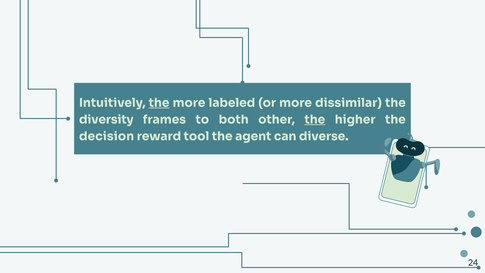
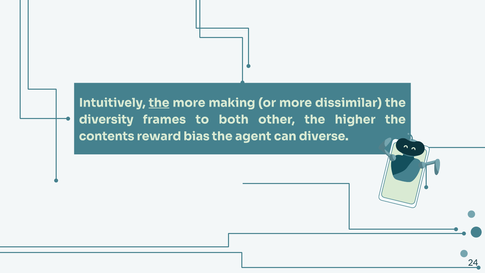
labeled: labeled -> making (232, 103)
the underline: present -> none (315, 119)
decision: decision -> contents (107, 136)
tool: tool -> bias (197, 136)
